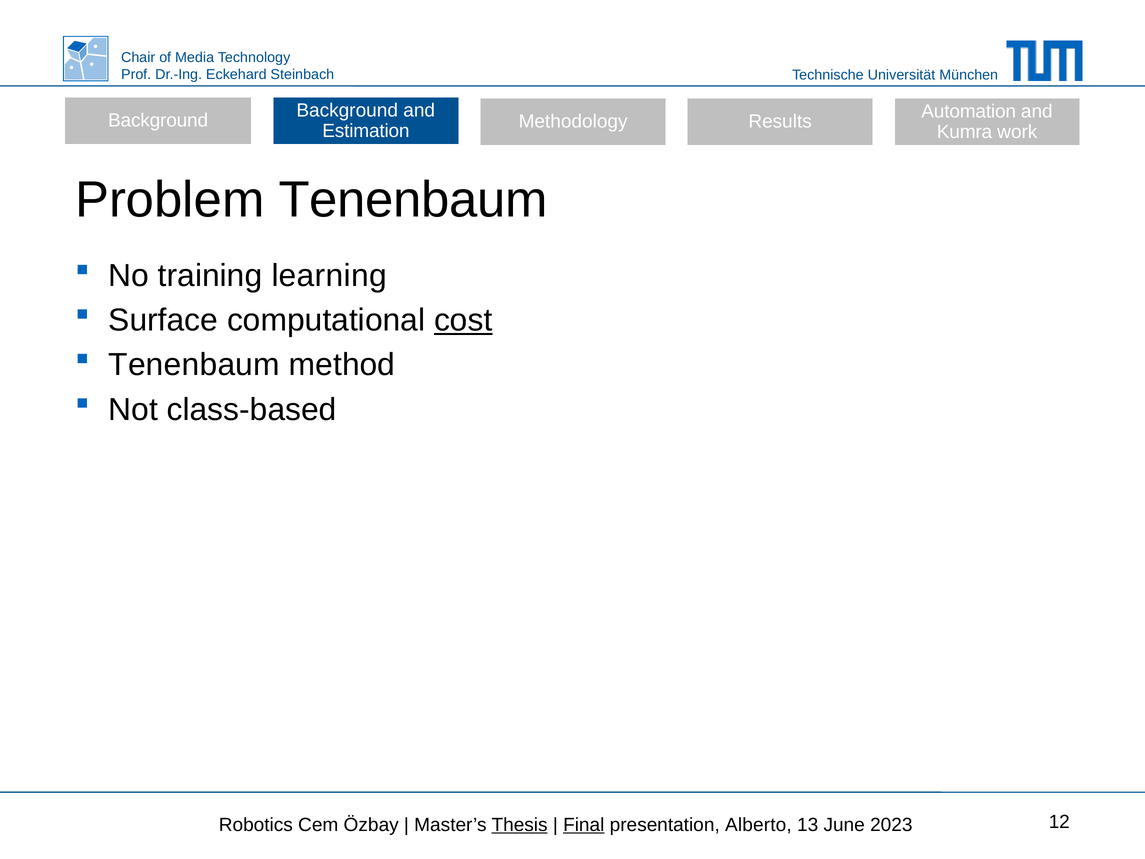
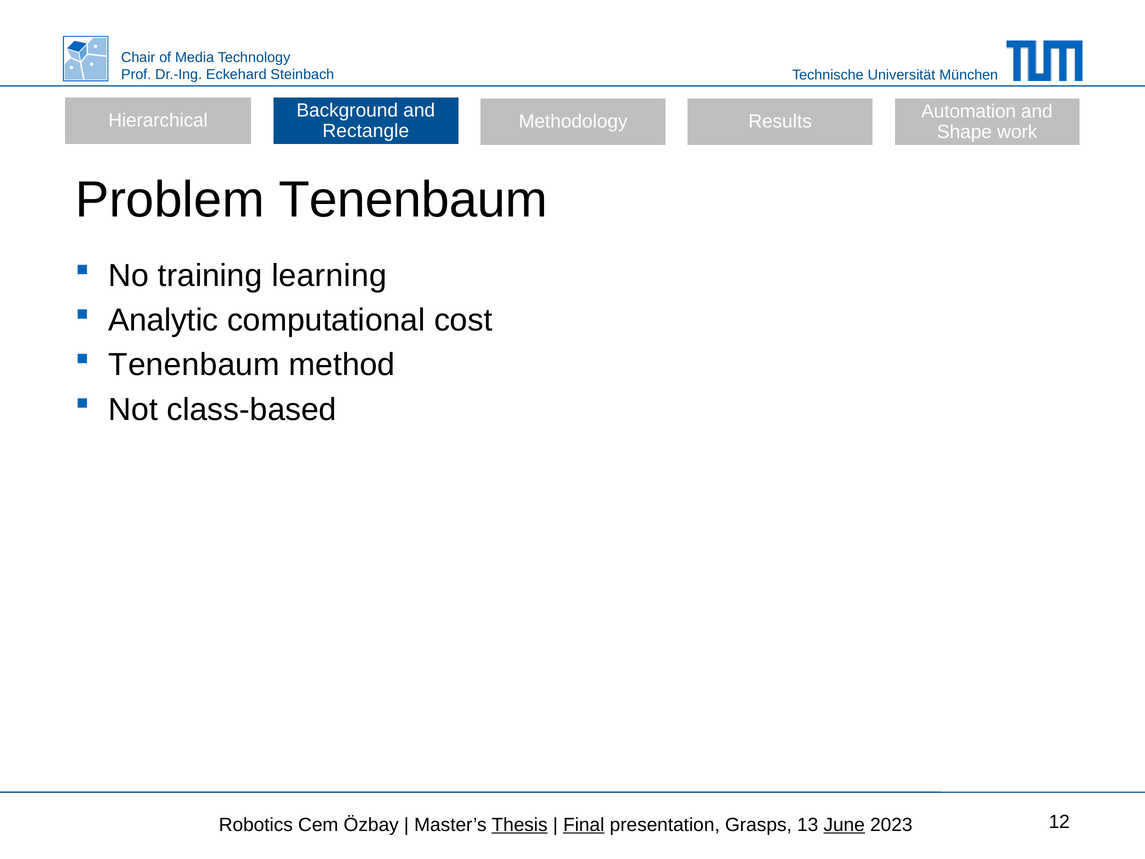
Background: Background -> Hierarchical (158, 120)
Estimation: Estimation -> Rectangle (366, 131)
Kumra: Kumra -> Shape (964, 132)
Surface: Surface -> Analytic (163, 320)
cost underline: present -> none (463, 320)
Alberto: Alberto -> Grasps (758, 825)
June underline: none -> present (844, 825)
